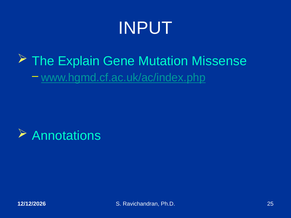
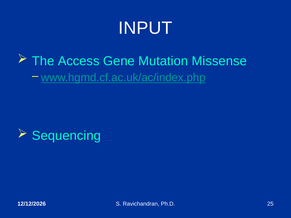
Explain: Explain -> Access (79, 61)
Annotations: Annotations -> Sequencing (66, 136)
